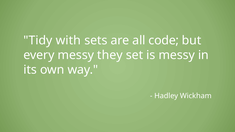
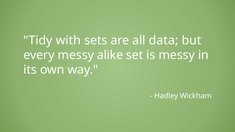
code: code -> data (164, 41)
they: they -> alike (110, 55)
